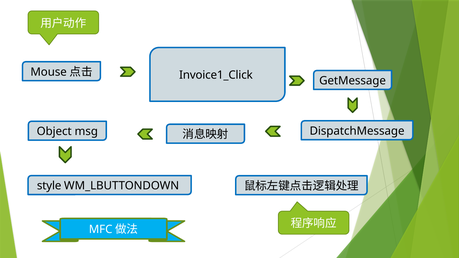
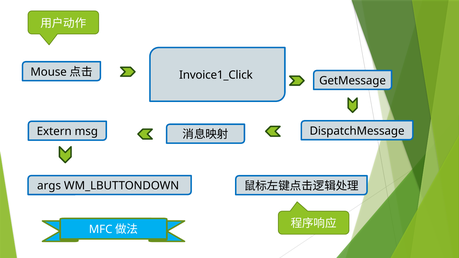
Object: Object -> Extern (54, 132)
style: style -> args (49, 186)
